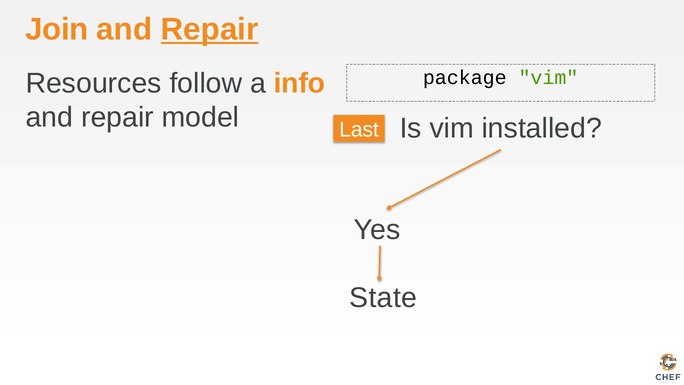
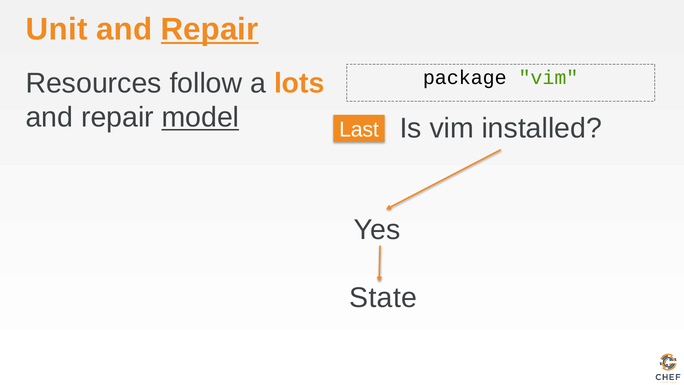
Join: Join -> Unit (57, 30)
info: info -> lots (299, 83)
model underline: none -> present (200, 117)
